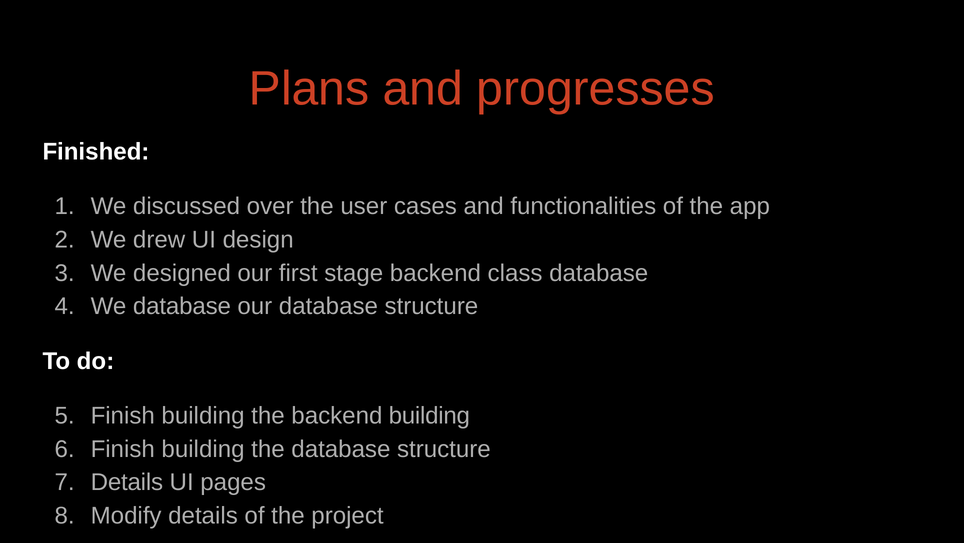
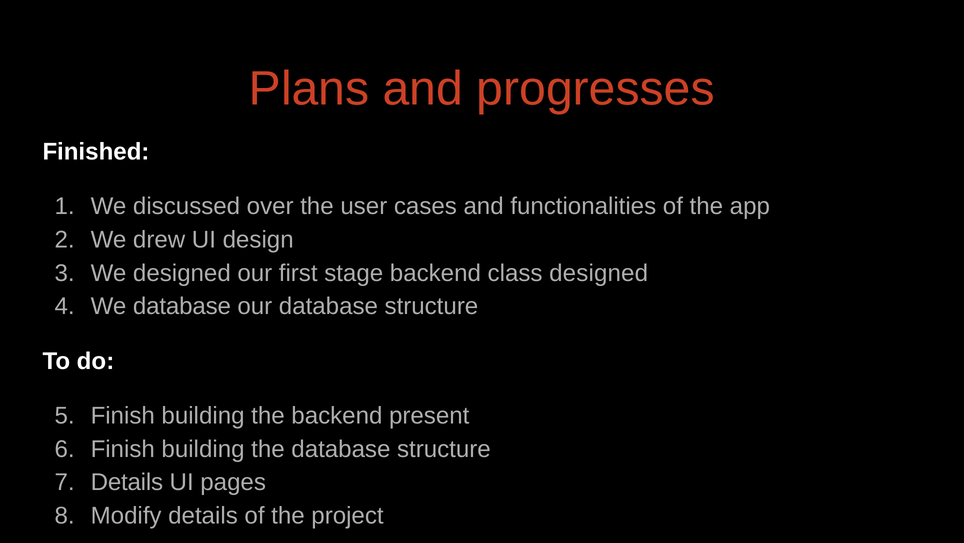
class database: database -> designed (599, 273)
backend building: building -> present (429, 415)
